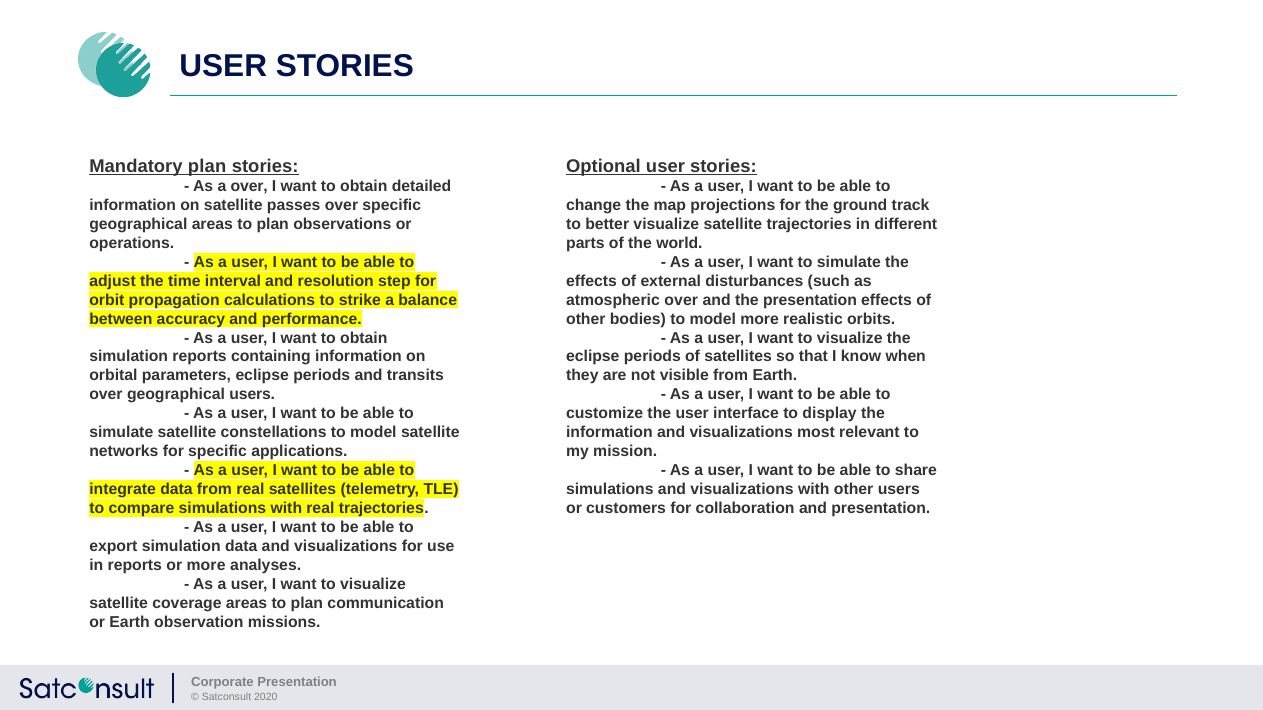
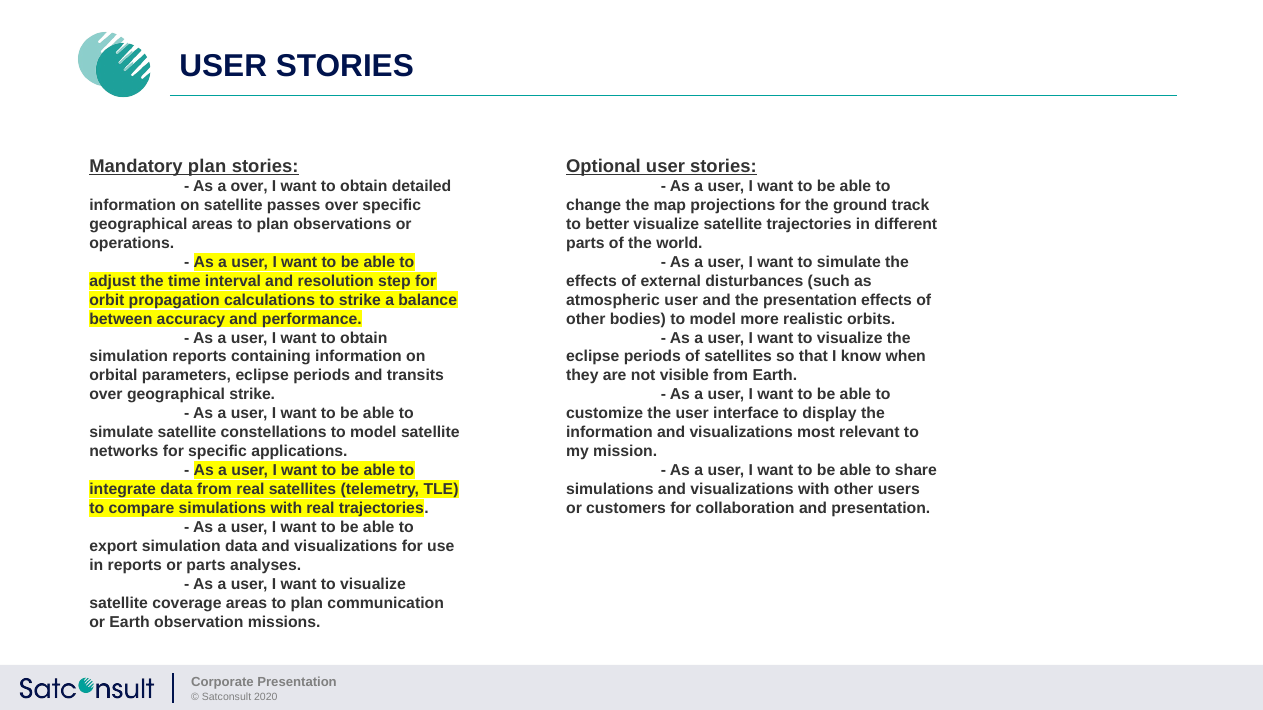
atmospheric over: over -> user (681, 300)
geographical users: users -> strike (252, 395)
or more: more -> parts (206, 565)
